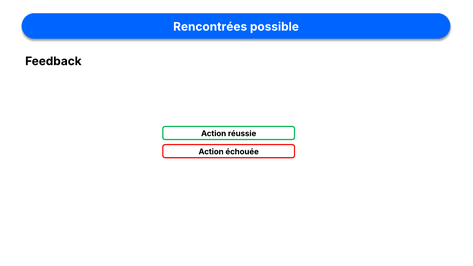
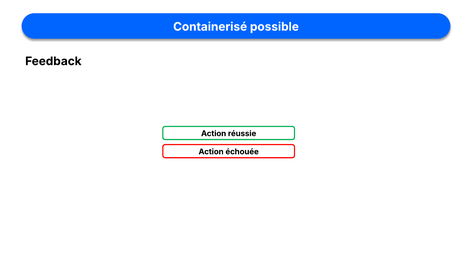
Rencontrées: Rencontrées -> Containerisé (210, 27)
